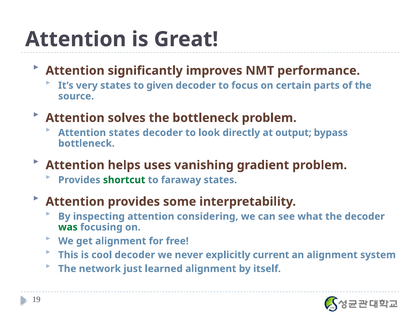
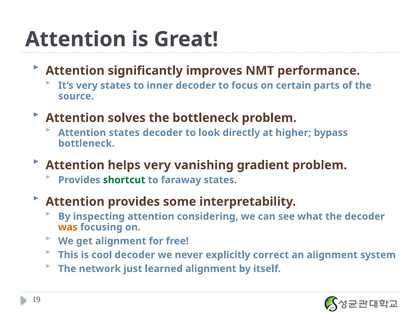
given: given -> inner (160, 85)
output: output -> higher (293, 133)
helps uses: uses -> very (157, 165)
was colour: green -> orange (68, 227)
current: current -> correct (271, 255)
